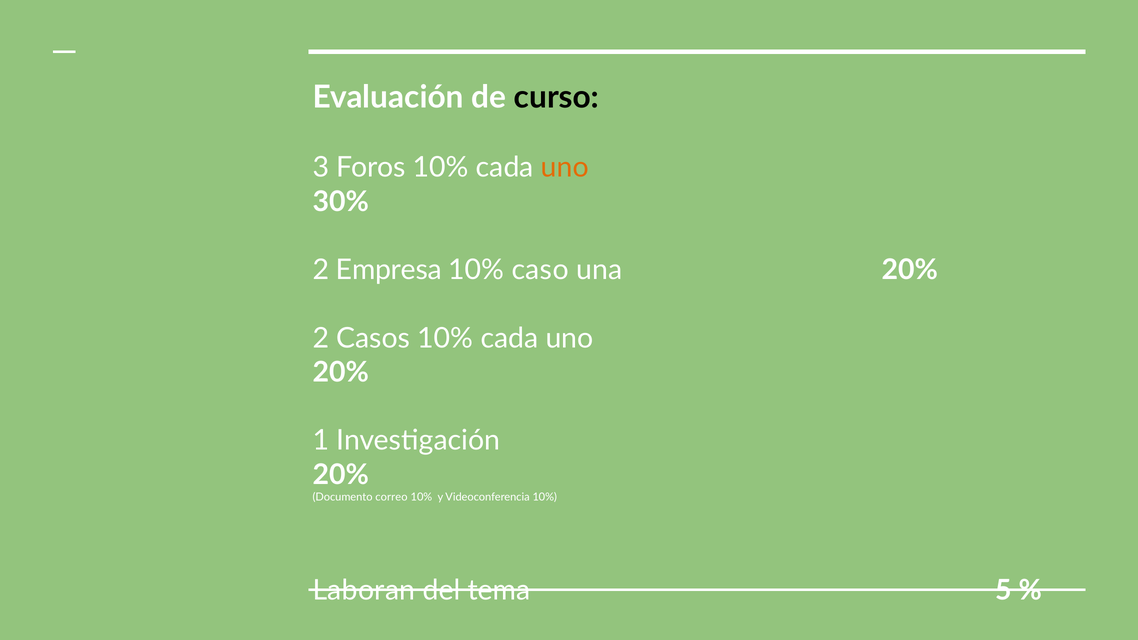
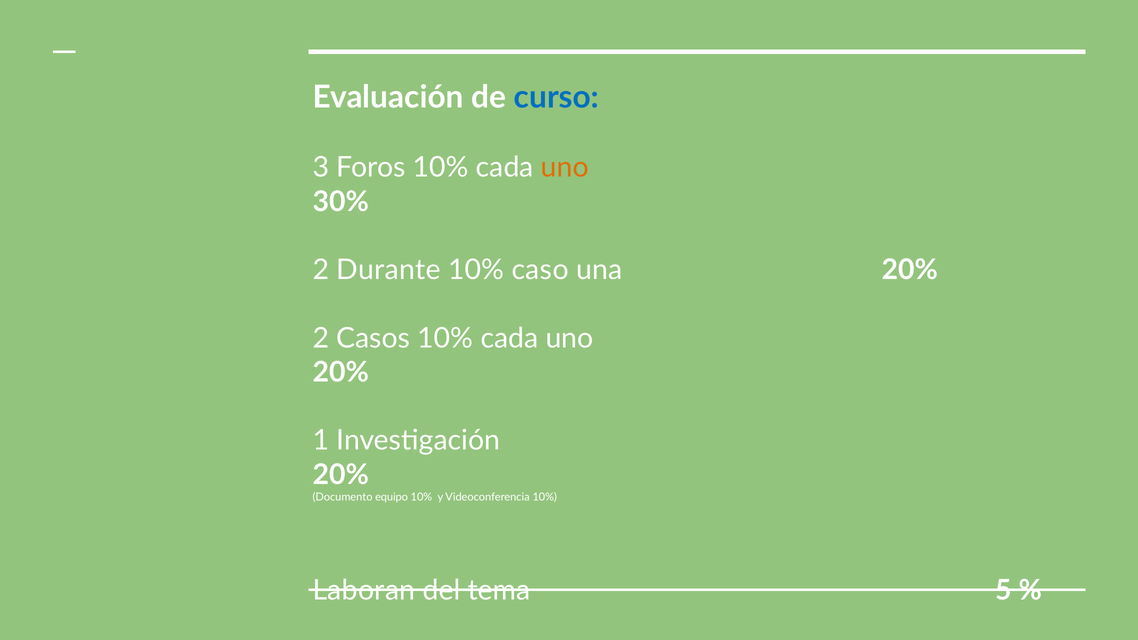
curso colour: black -> blue (556, 98)
Empresa: Empresa -> Durante (389, 270)
correo: correo -> equipo (392, 497)
